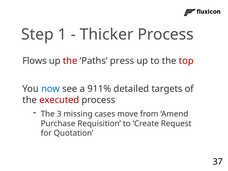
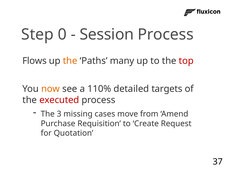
1: 1 -> 0 (62, 34)
Thicker: Thicker -> Session (107, 34)
the colour: red -> orange (70, 61)
press: press -> many (122, 61)
now colour: blue -> orange (51, 89)
911%: 911% -> 110% (99, 89)
